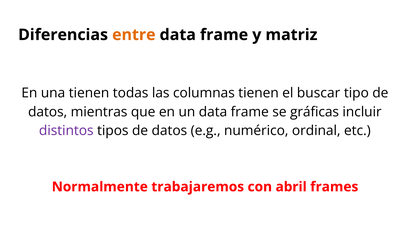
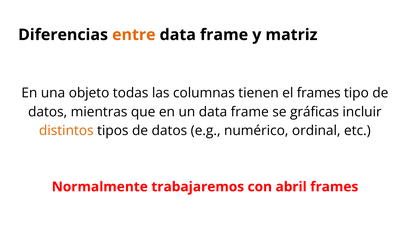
una tienen: tienen -> objeto (89, 93)
el buscar: buscar -> frames (319, 93)
distintos colour: purple -> orange (66, 131)
